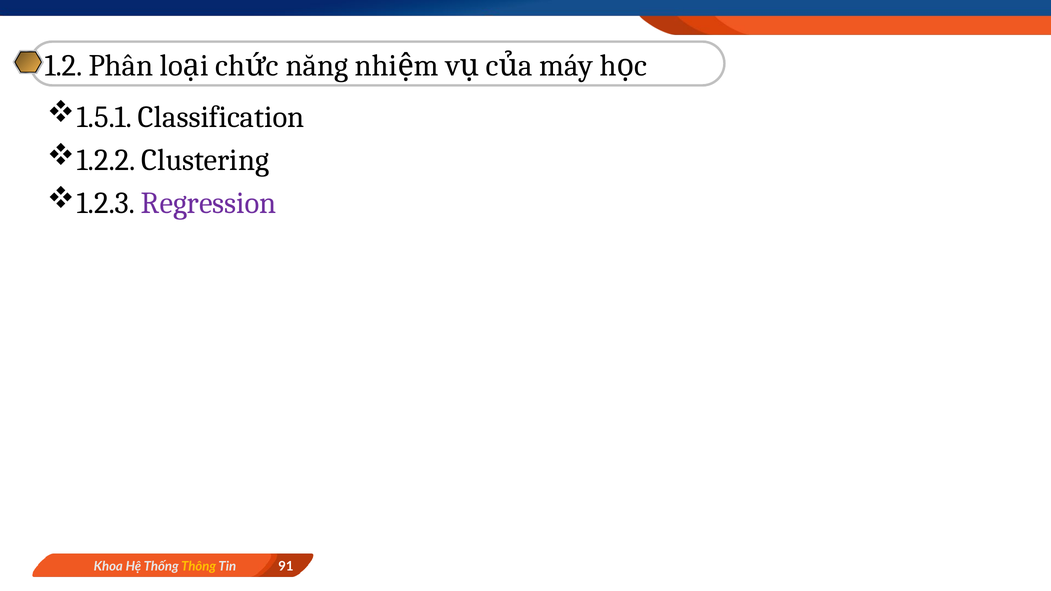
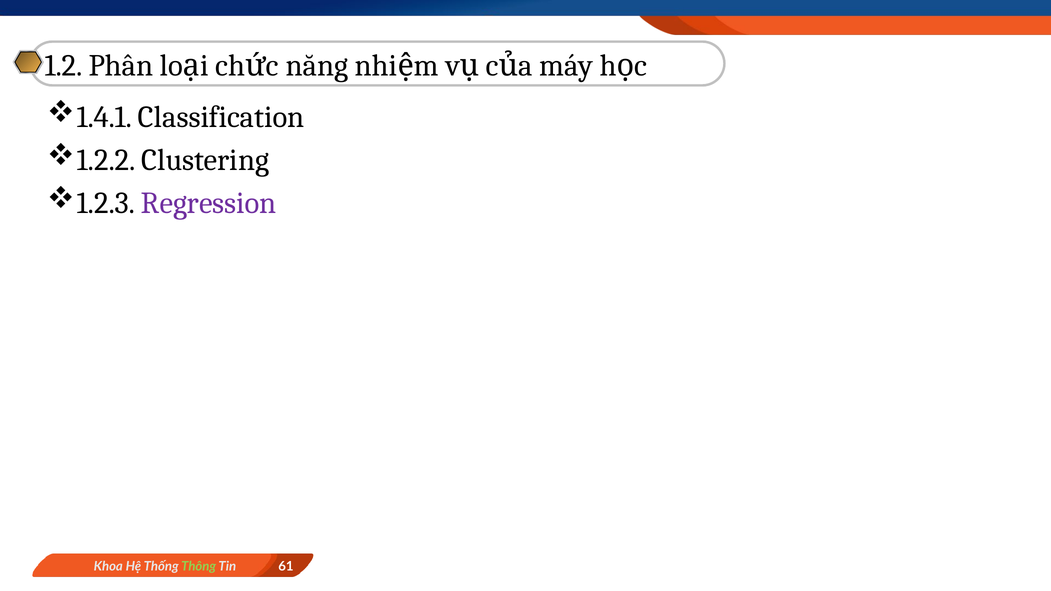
1.5.1: 1.5.1 -> 1.4.1 (104, 117)
Thông colour: yellow -> light green (199, 566)
91: 91 -> 61 (286, 566)
